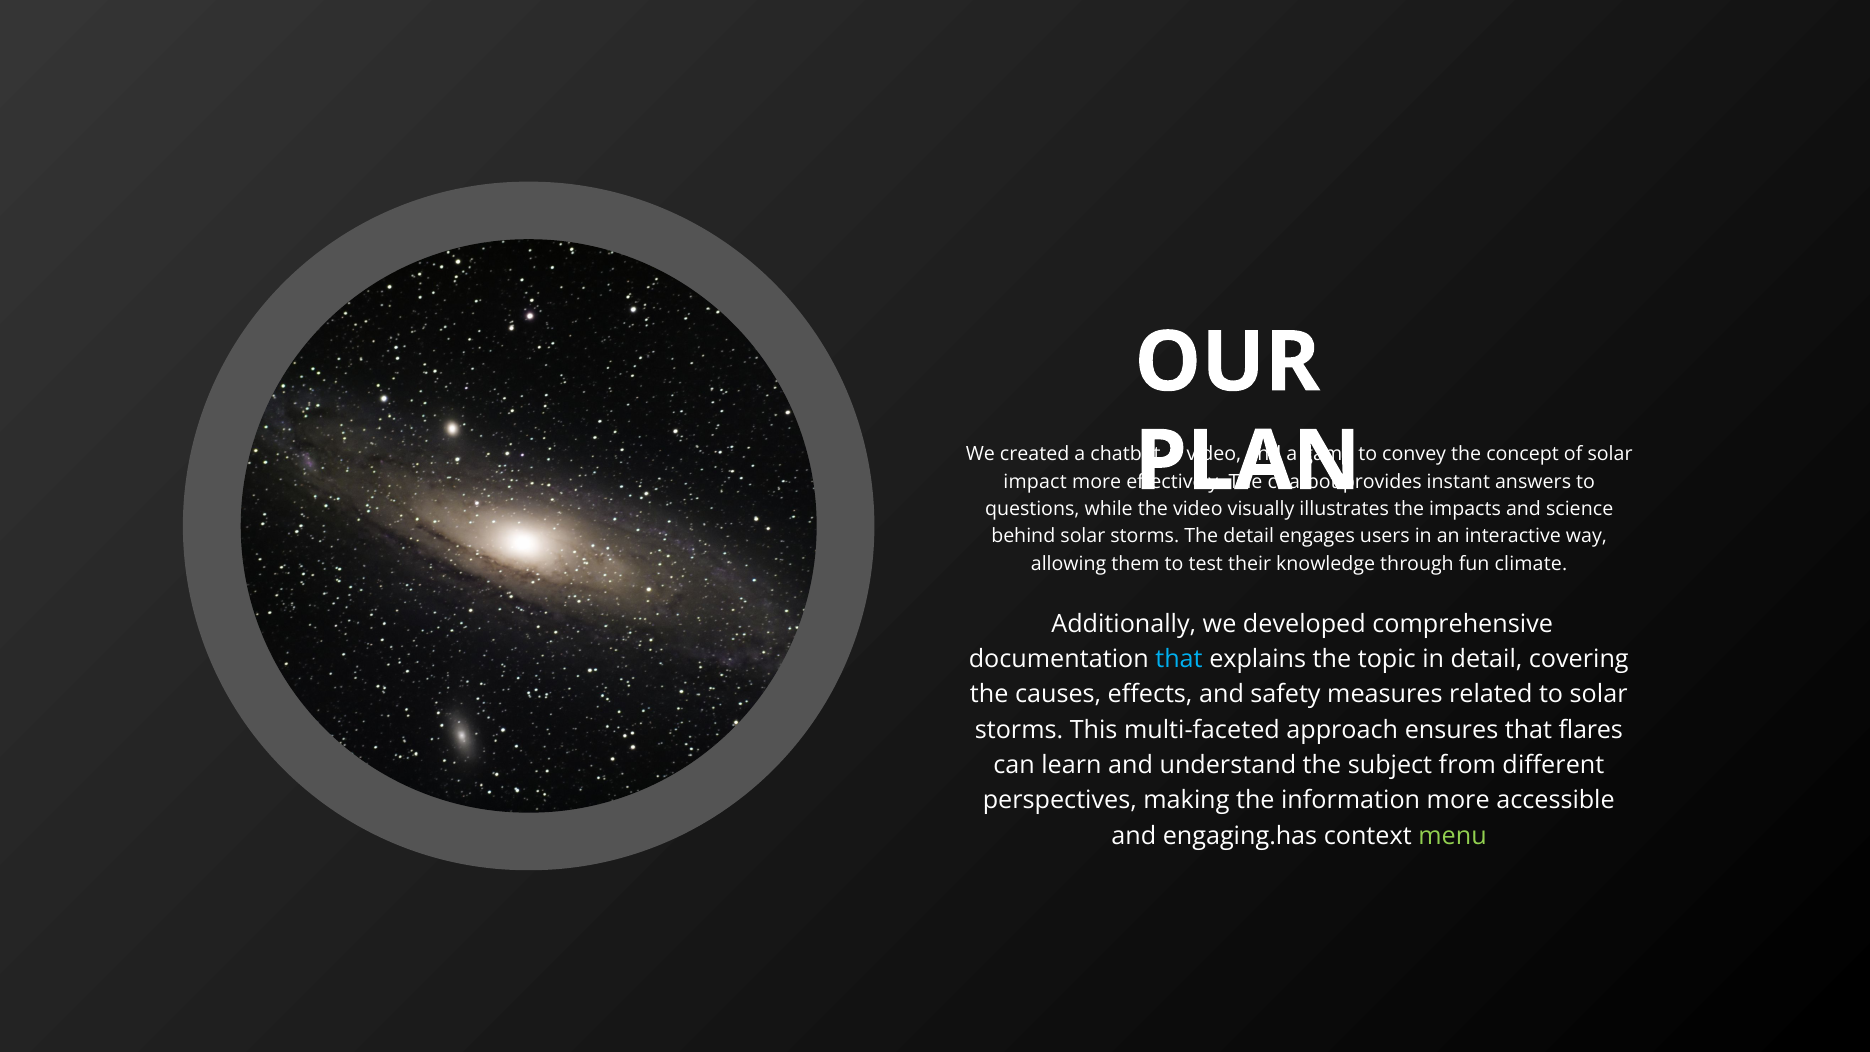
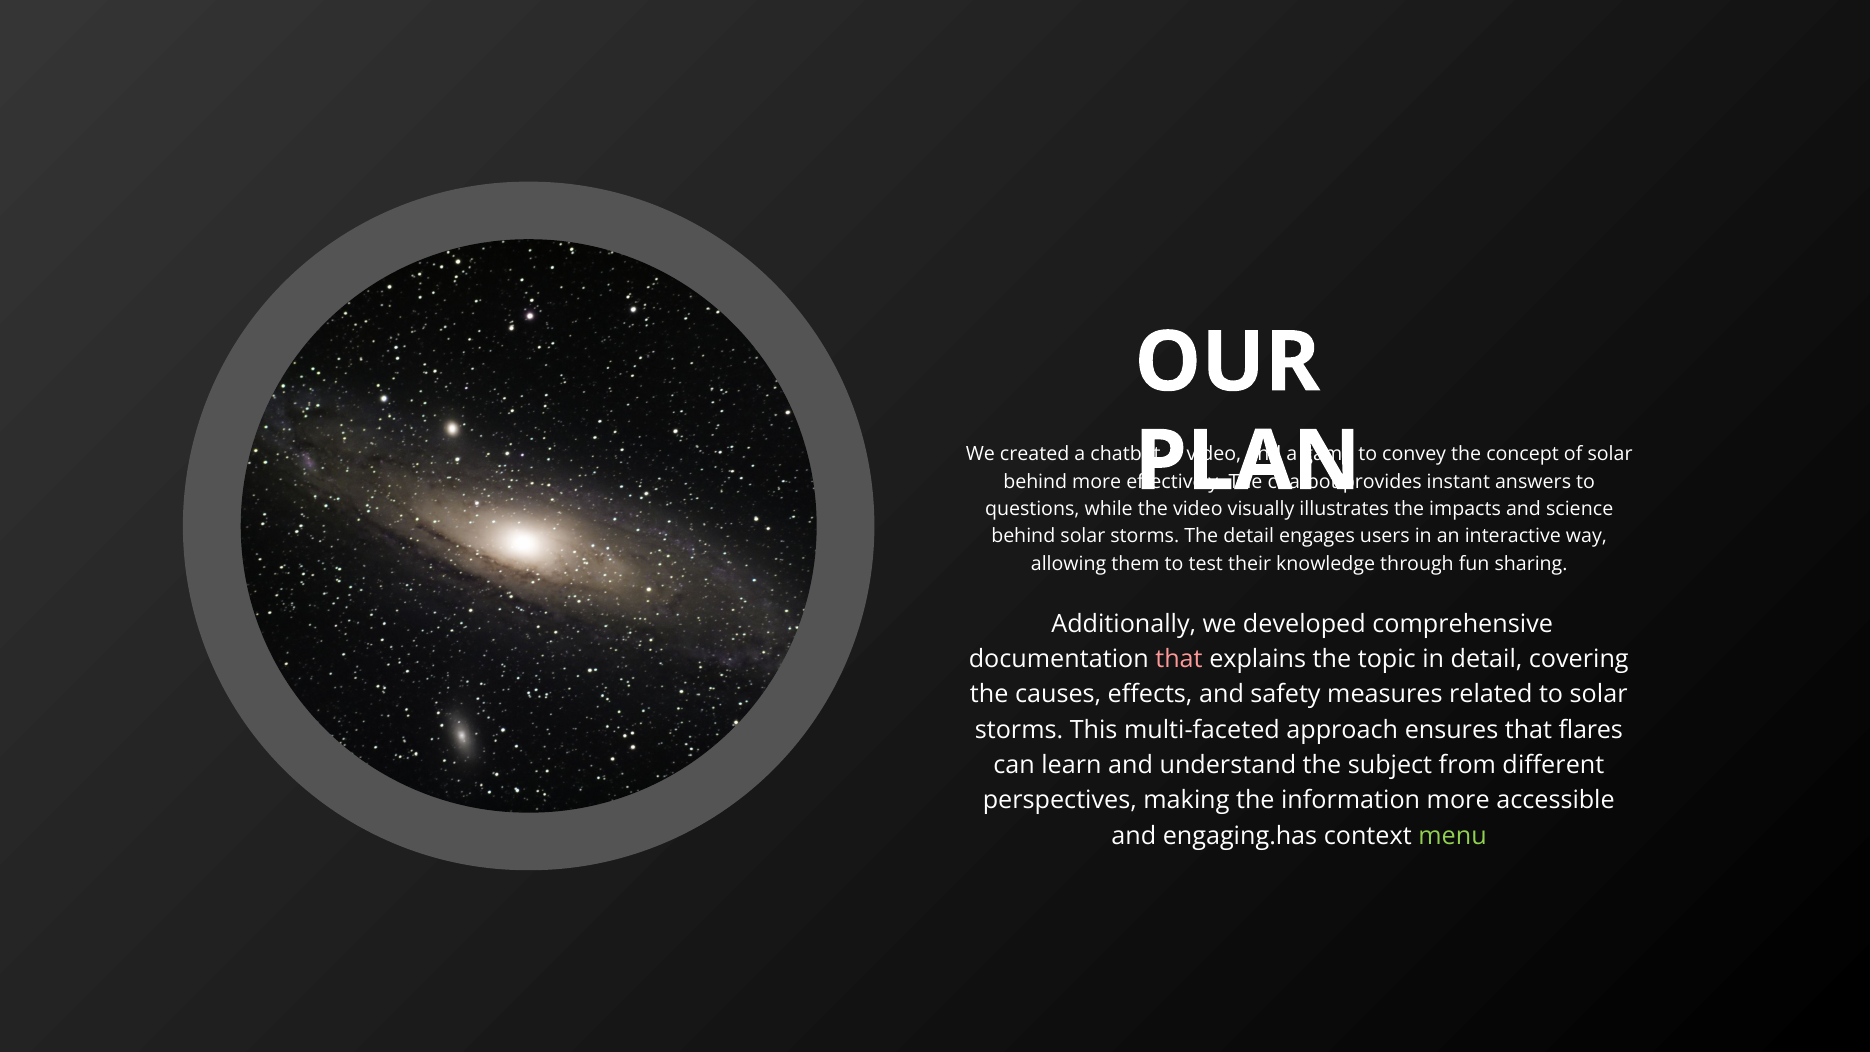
impact: impact -> behind (1035, 481)
climate: climate -> sharing (1531, 564)
that colour: light blue -> pink (1179, 659)
